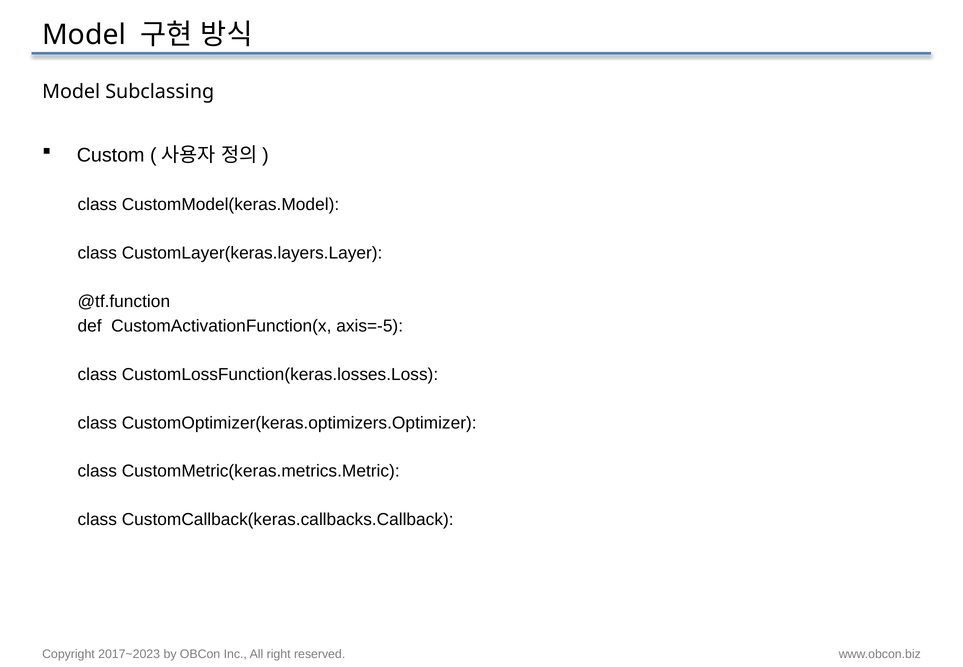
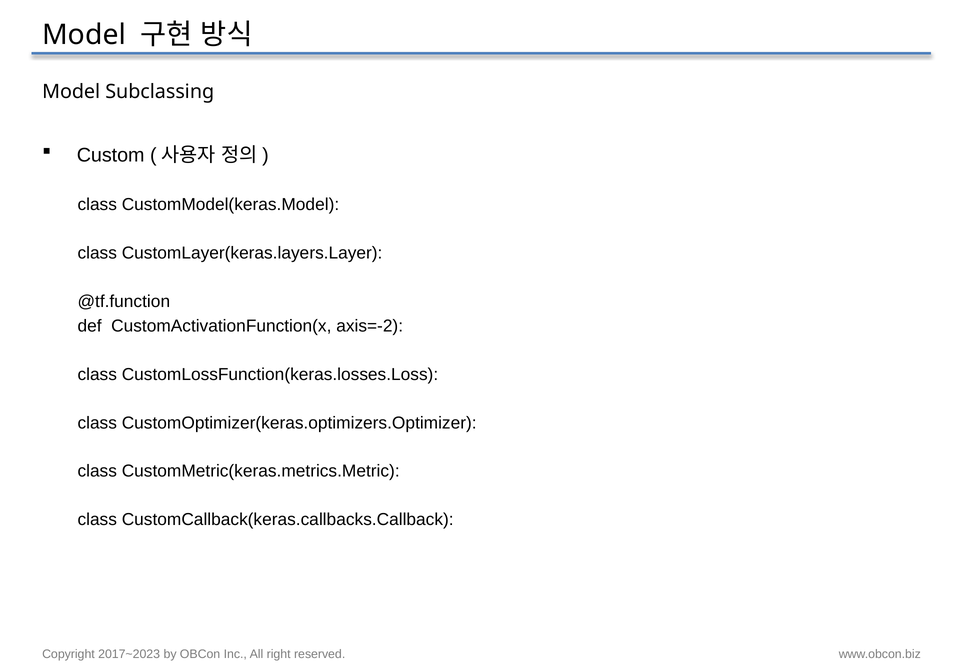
axis=-5: axis=-5 -> axis=-2 (370, 326)
